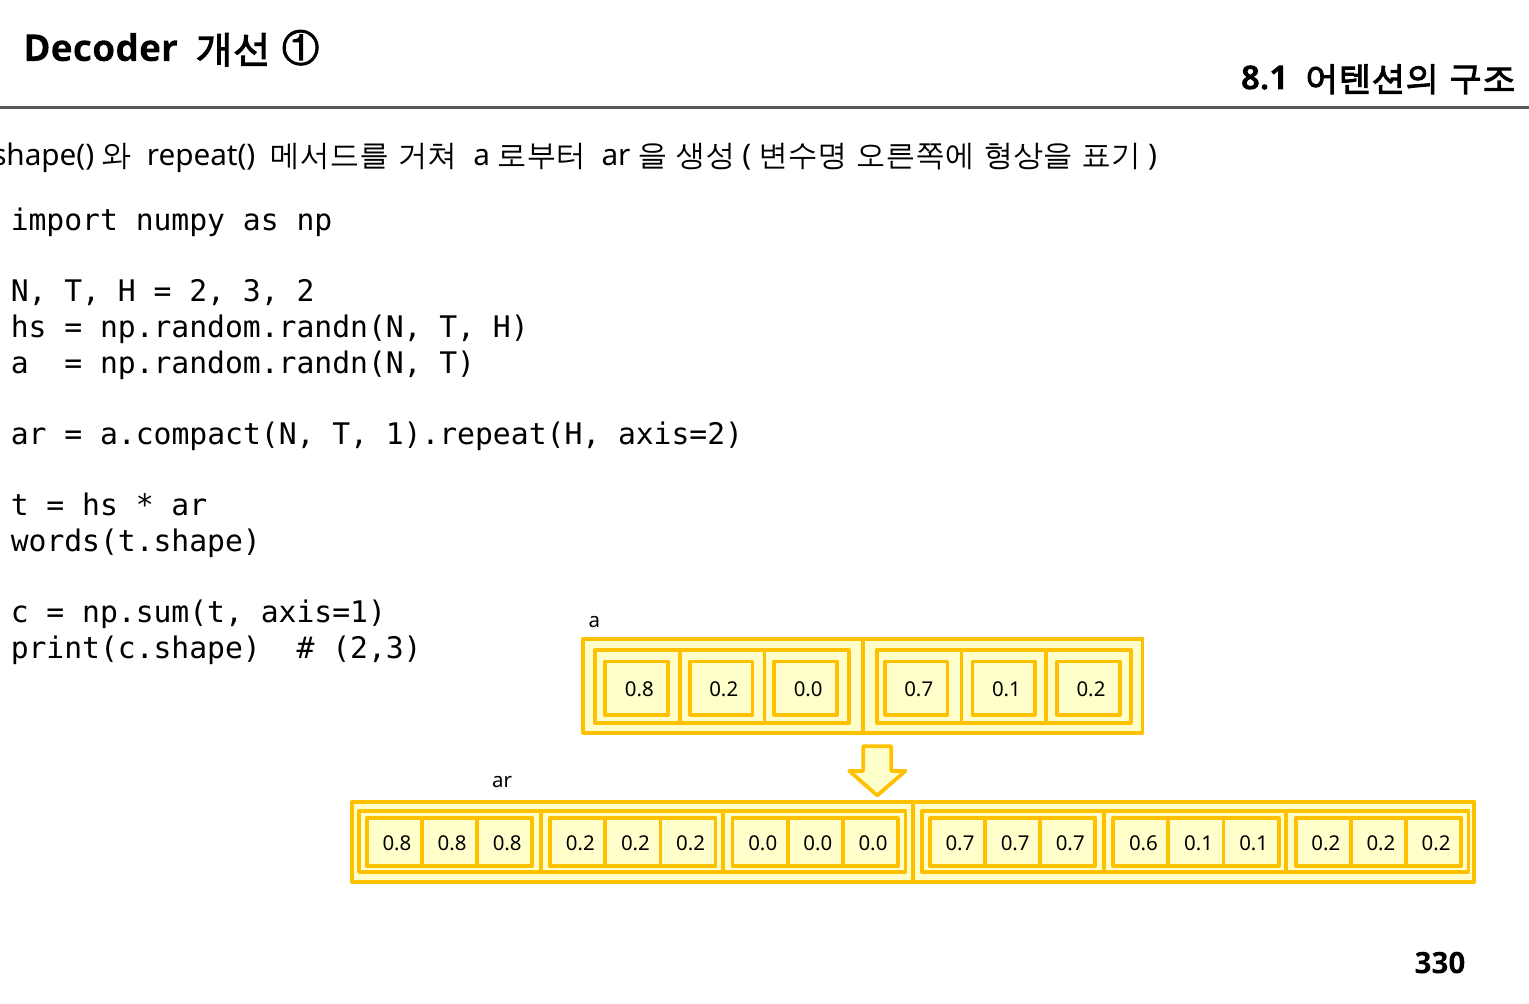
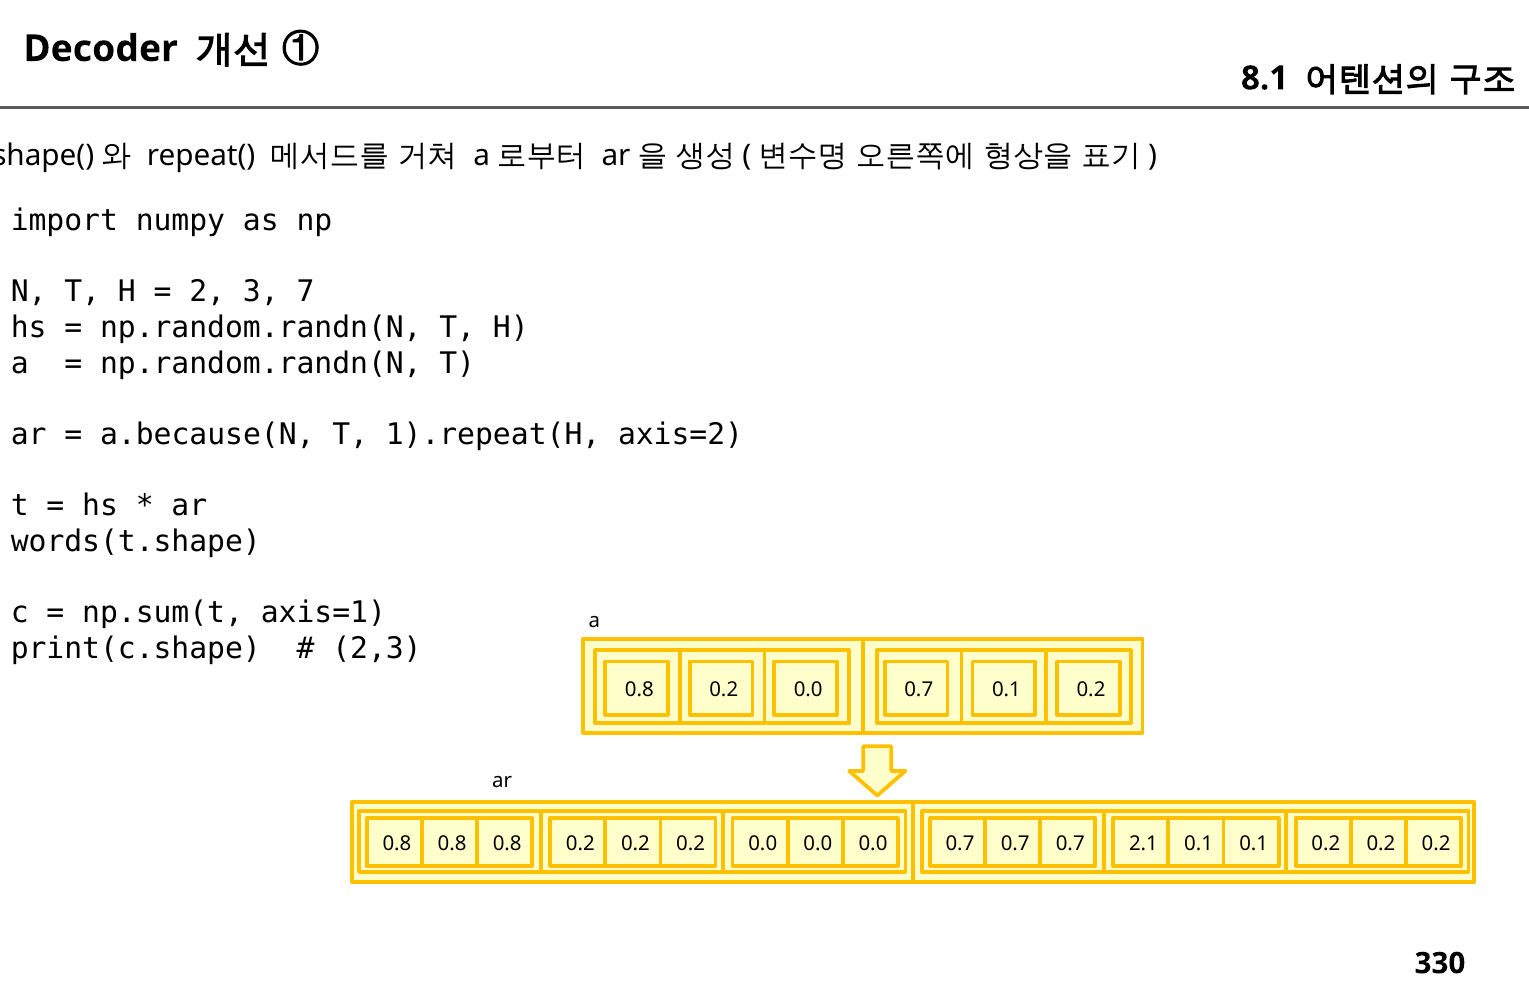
3 2: 2 -> 7 (306, 292)
a.compact(N: a.compact(N -> a.because(N (207, 435)
0.6: 0.6 -> 2.1 (1143, 844)
